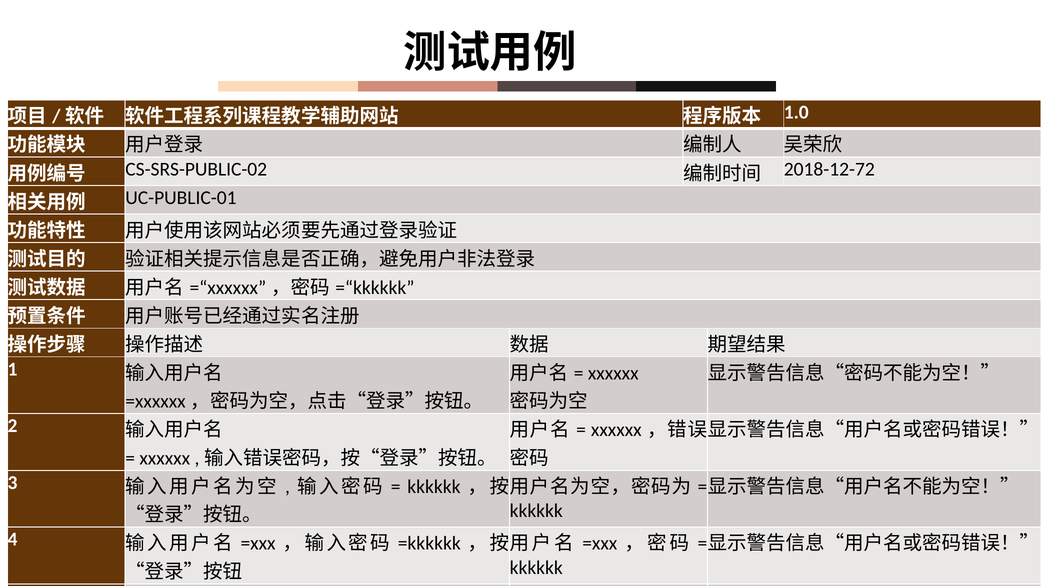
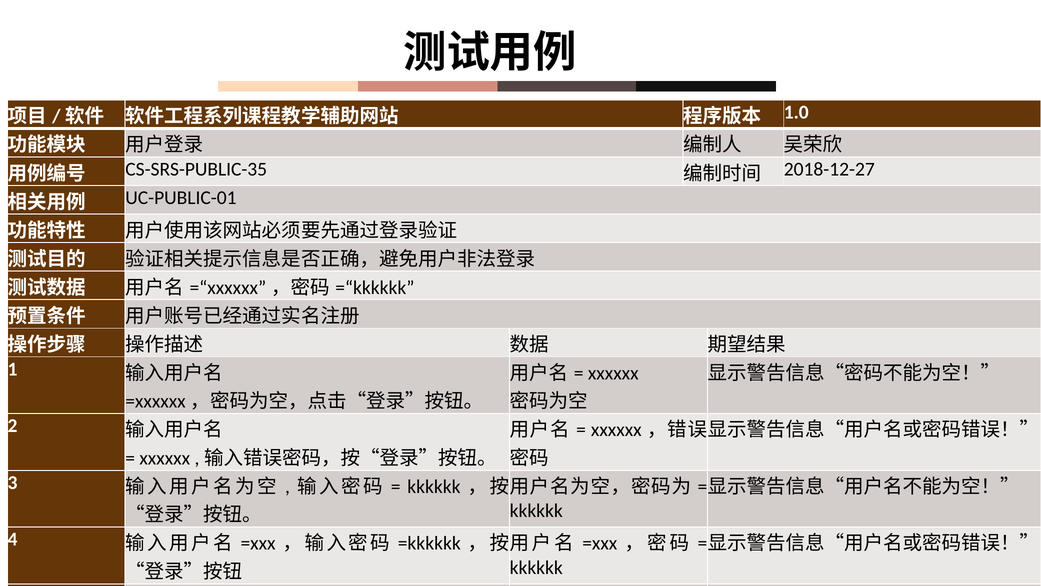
CS-SRS-PUBLIC-02: CS-SRS-PUBLIC-02 -> CS-SRS-PUBLIC-35 (196, 169)
2018-12-72: 2018-12-72 -> 2018-12-27 (829, 169)
